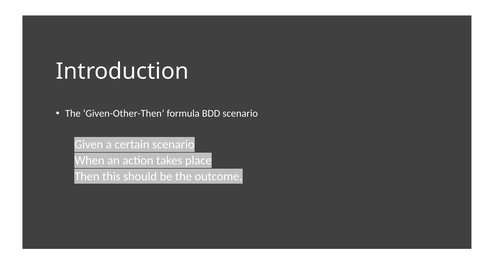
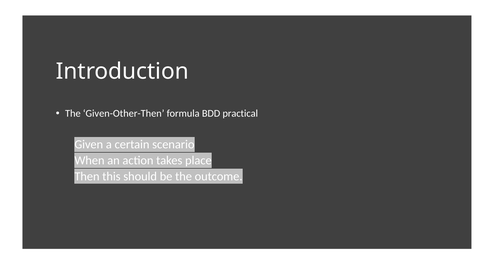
BDD scenario: scenario -> practical (240, 113)
